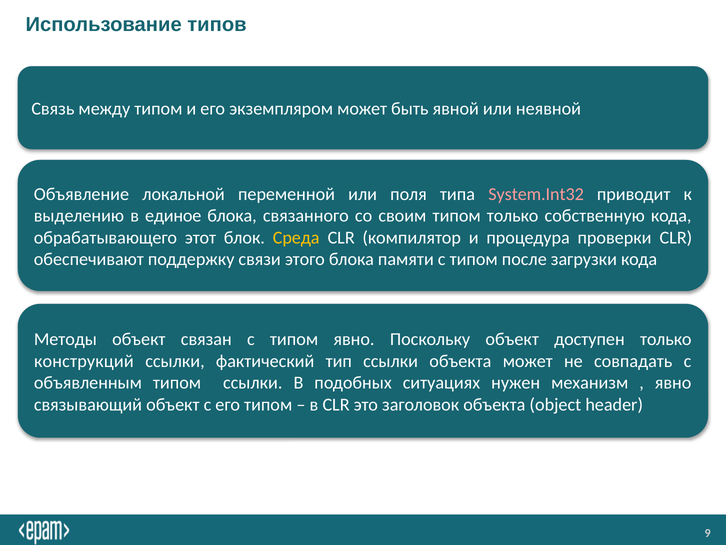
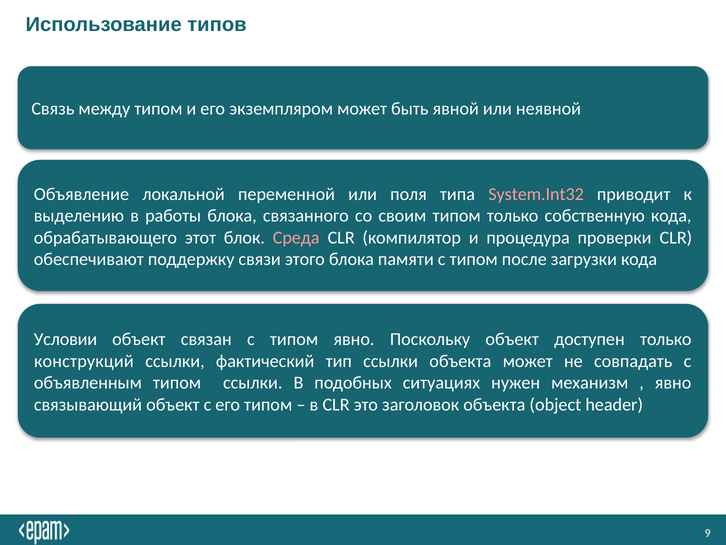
единое: единое -> работы (173, 216)
Среда colour: yellow -> pink (296, 237)
Методы: Методы -> Условии (65, 339)
